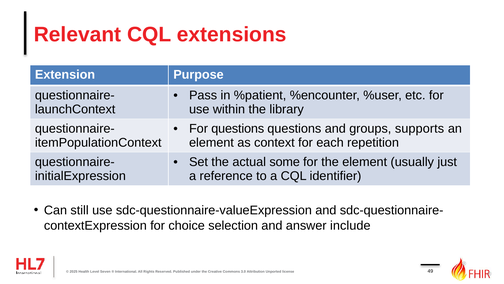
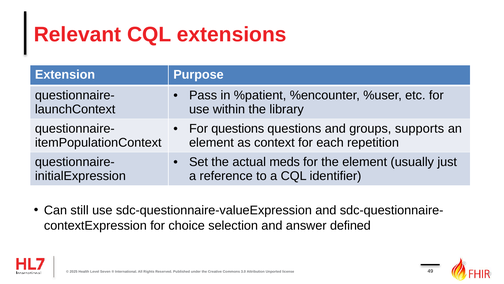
some: some -> meds (285, 162)
include: include -> defined (350, 225)
